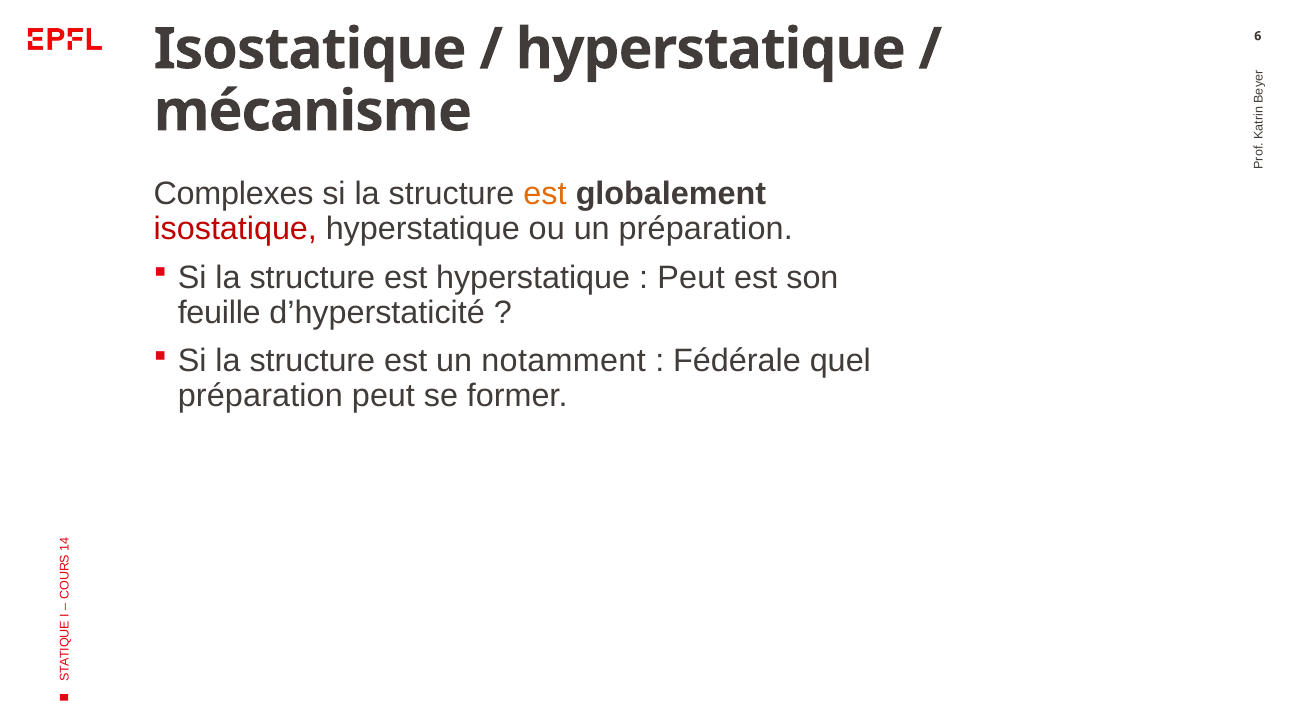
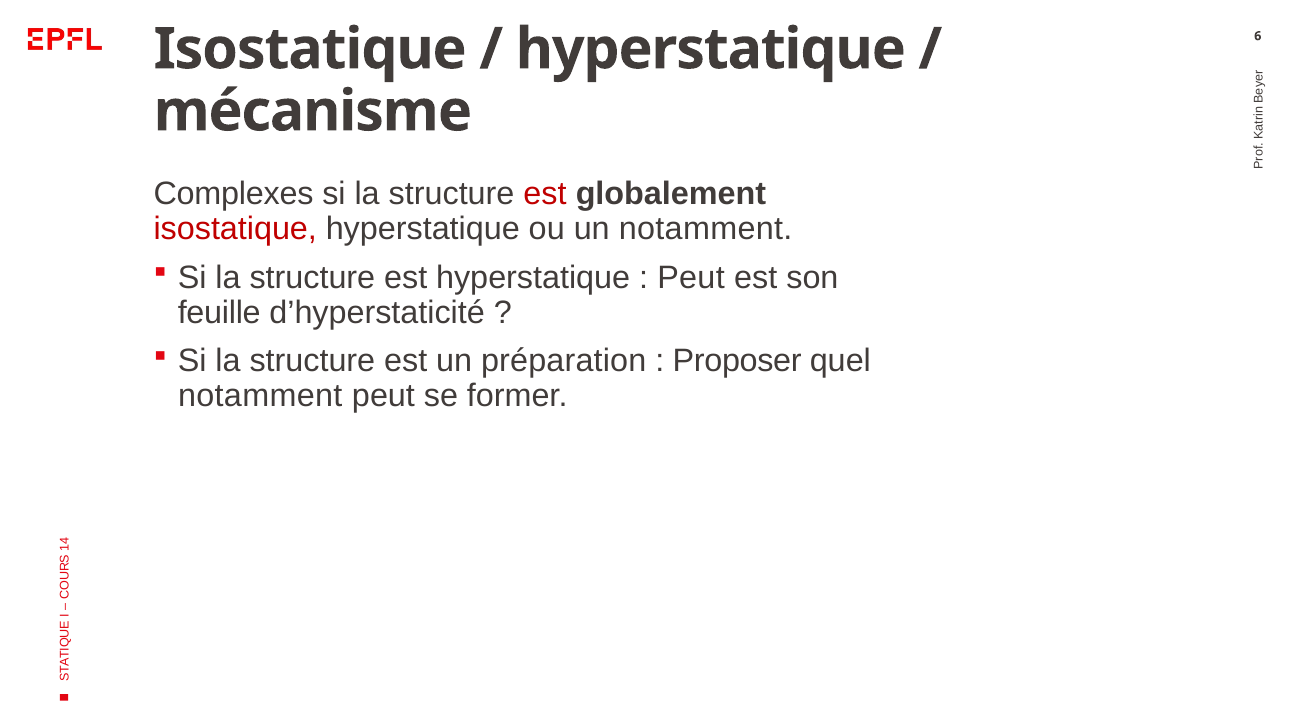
est colour: orange -> red (545, 194)
un préparation: préparation -> notamment (706, 229)
notamment: notamment -> préparation (564, 361)
Fédérale: Fédérale -> Proposer (737, 361)
préparation: préparation -> notamment (260, 396)
